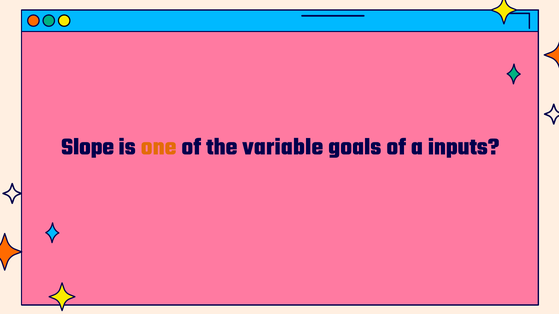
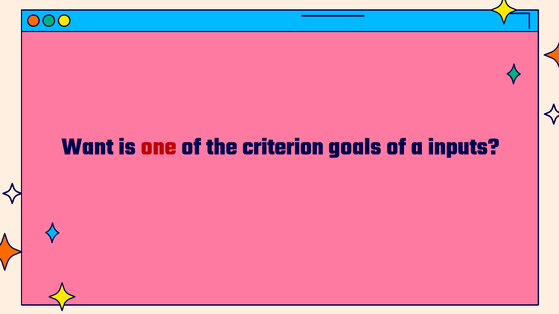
Slope: Slope -> Want (87, 147)
one colour: orange -> red (159, 147)
variable: variable -> criterion (283, 147)
